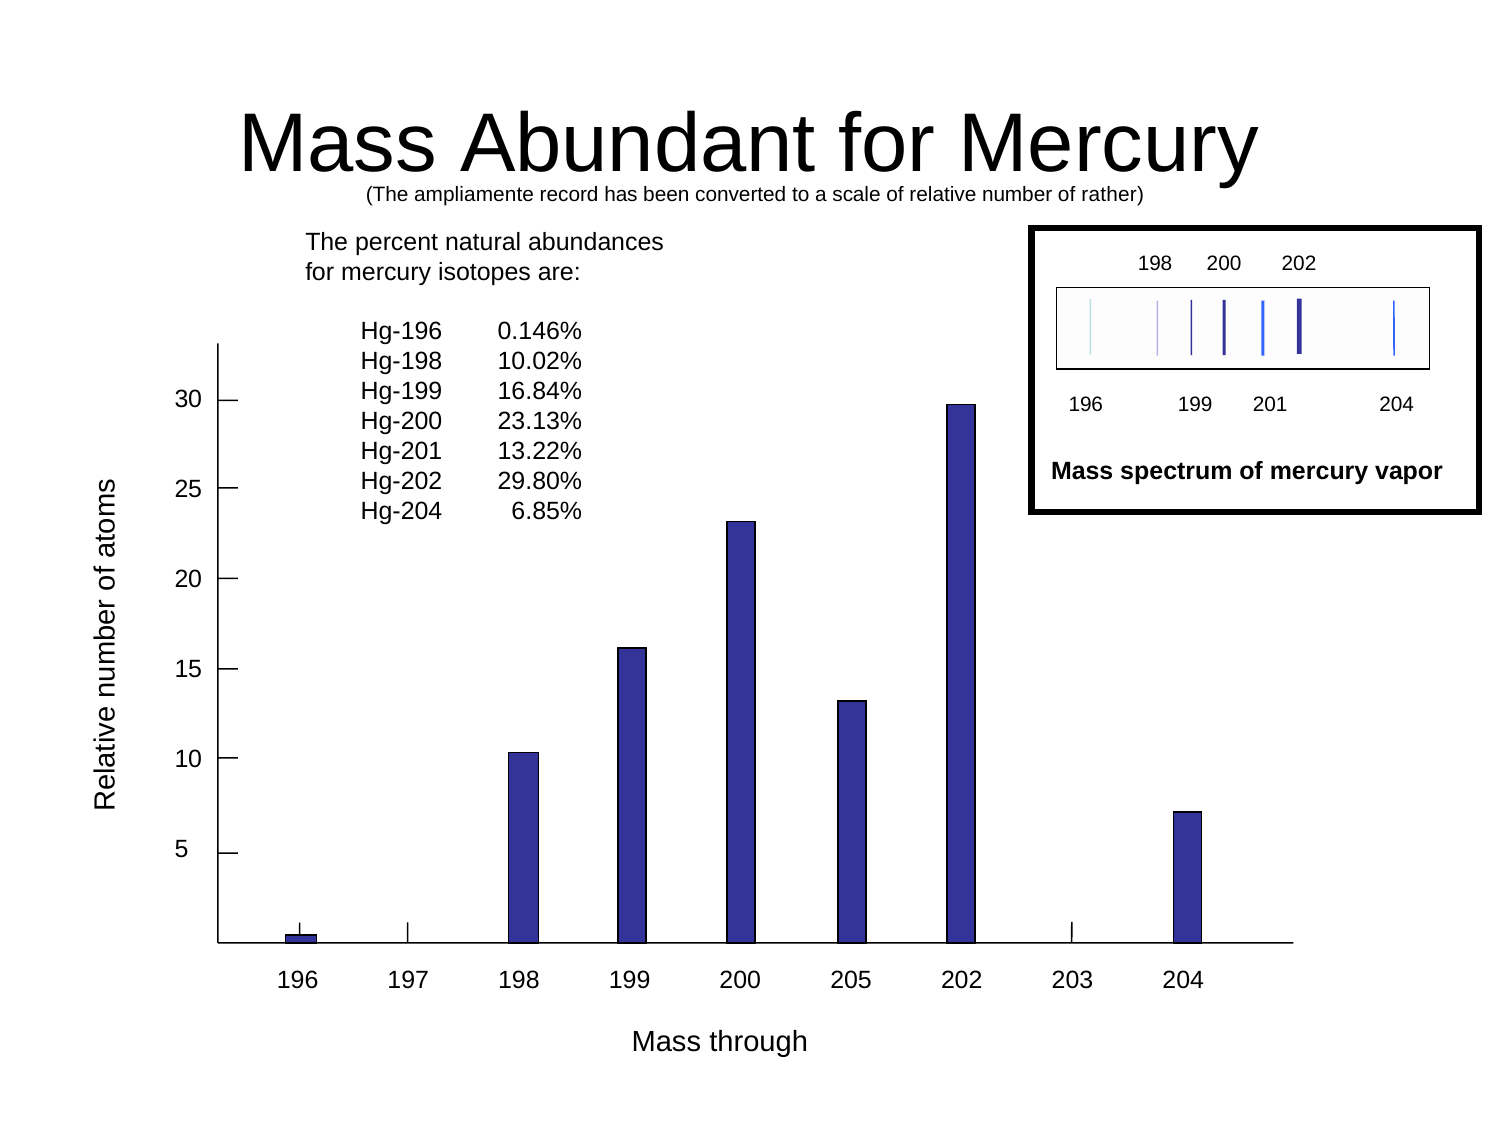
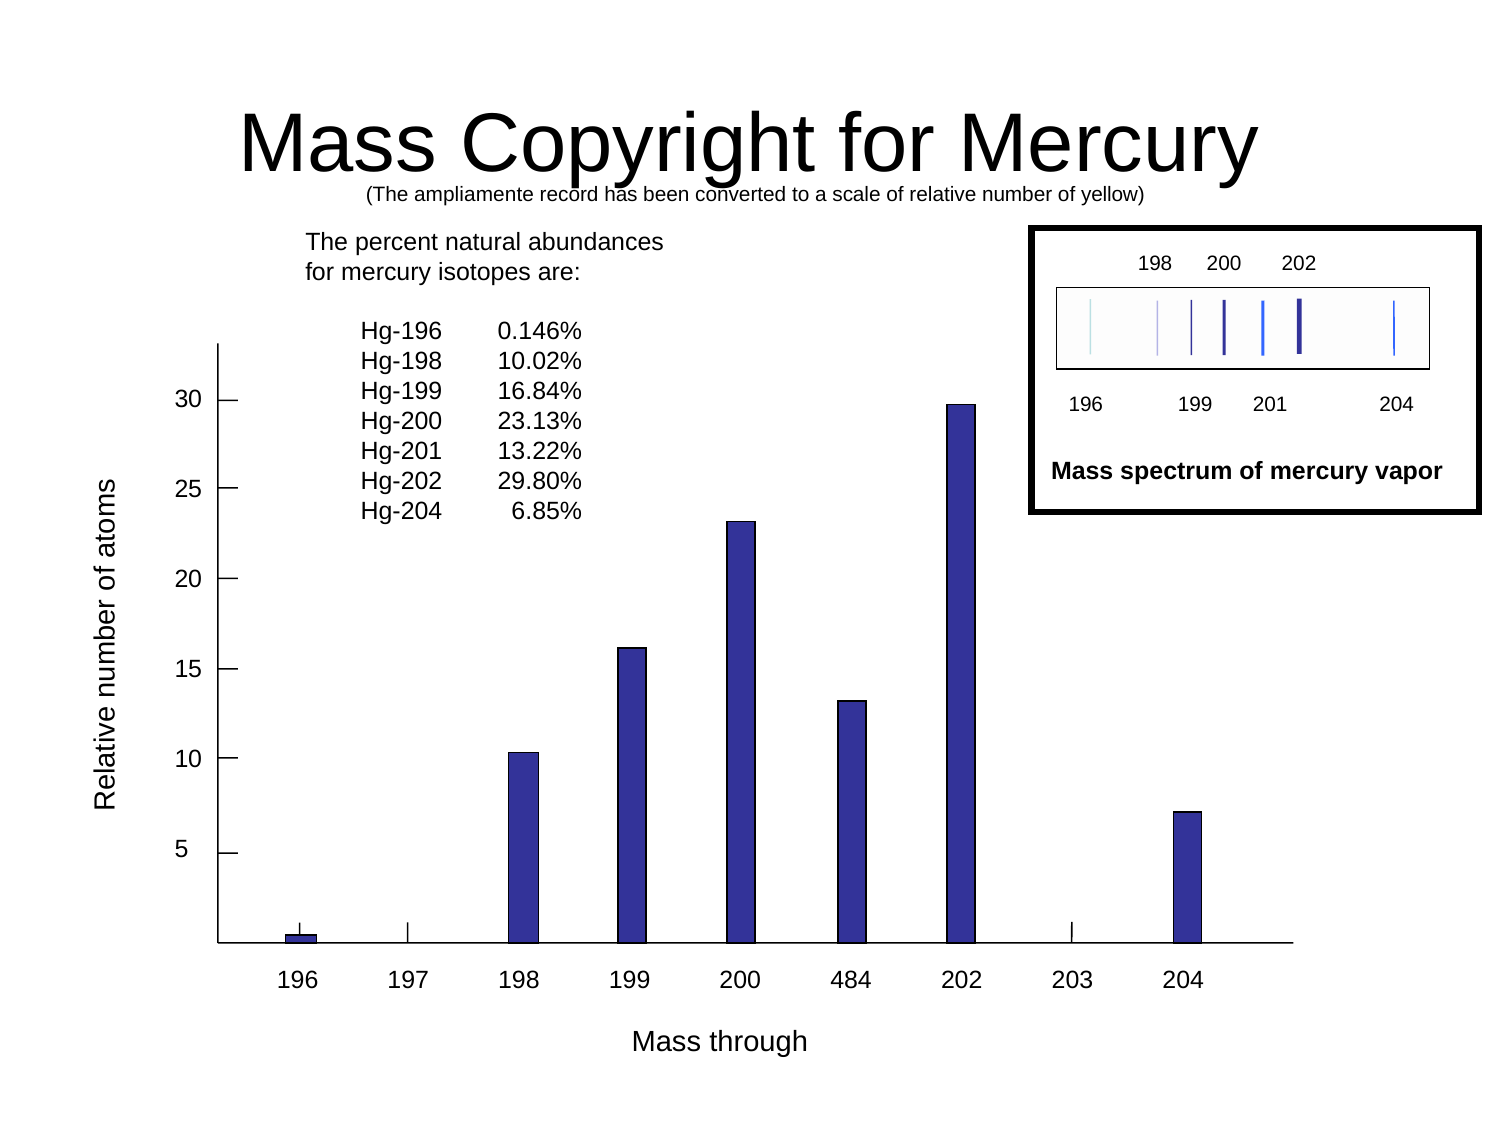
Abundant: Abundant -> Copyright (638, 144)
rather: rather -> yellow (1113, 195)
205: 205 -> 484 (851, 980)
